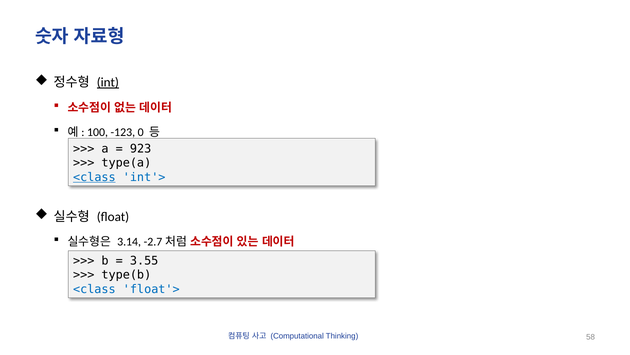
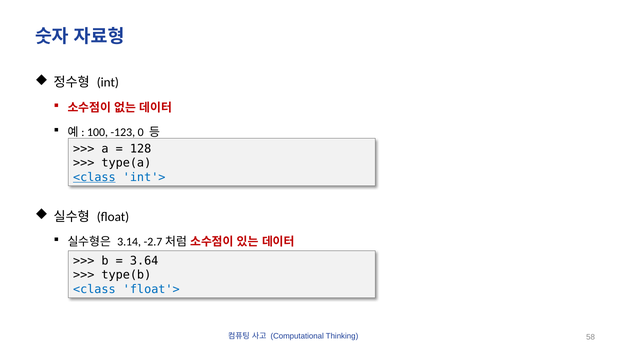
int underline: present -> none (108, 82)
923: 923 -> 128 (141, 148)
3.55: 3.55 -> 3.64 (144, 260)
